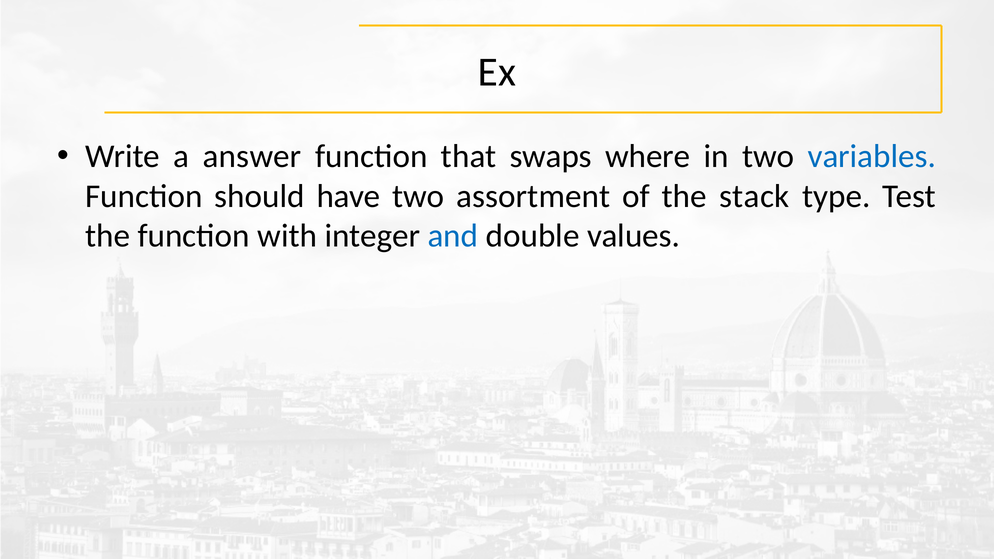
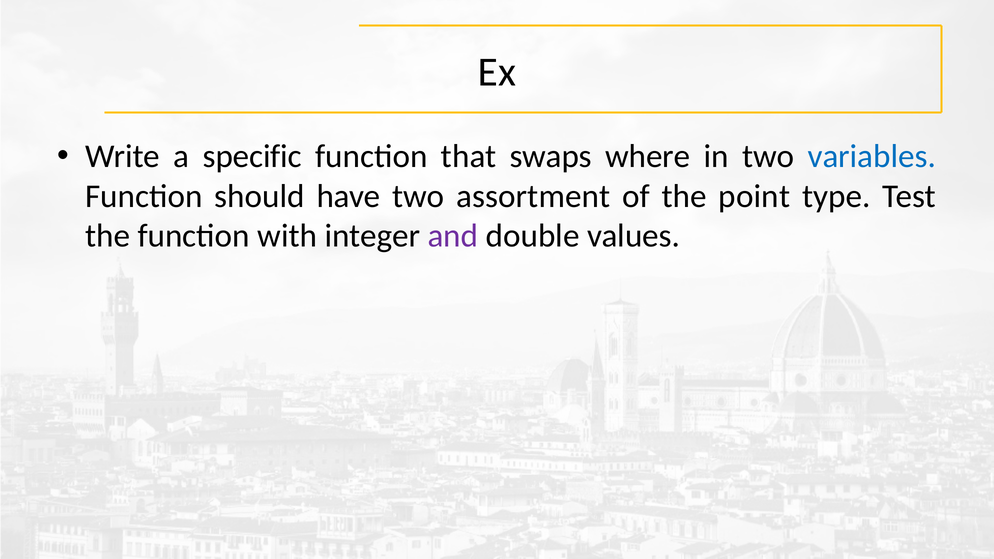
answer: answer -> specific (252, 156)
stack: stack -> point (754, 196)
and colour: blue -> purple (453, 236)
